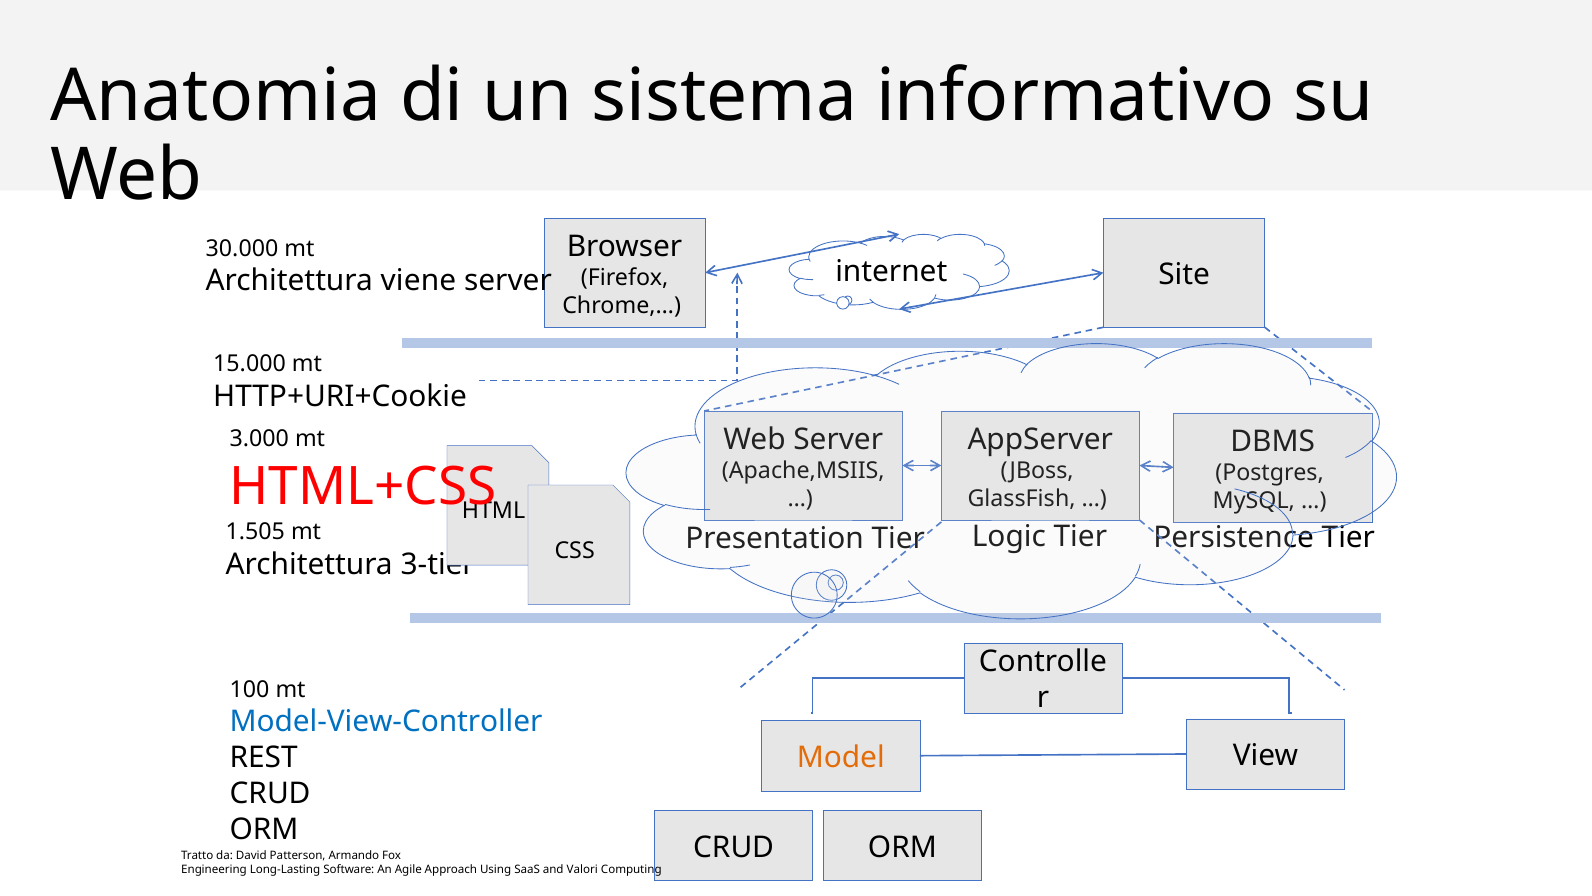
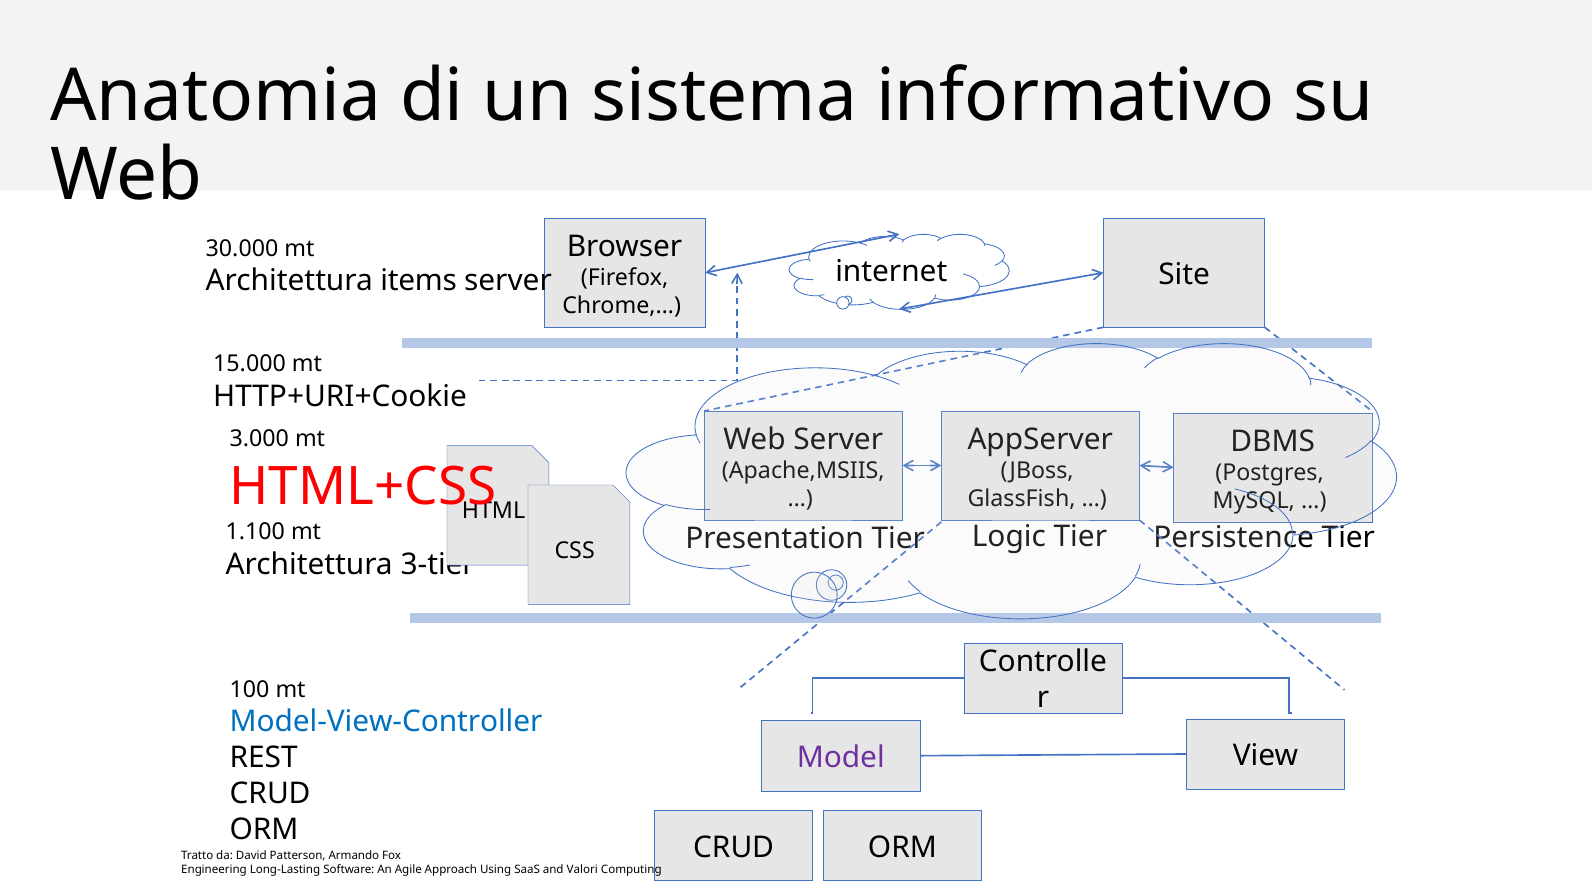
viene: viene -> items (419, 281)
1.505: 1.505 -> 1.100 (255, 532)
Model colour: orange -> purple (841, 757)
